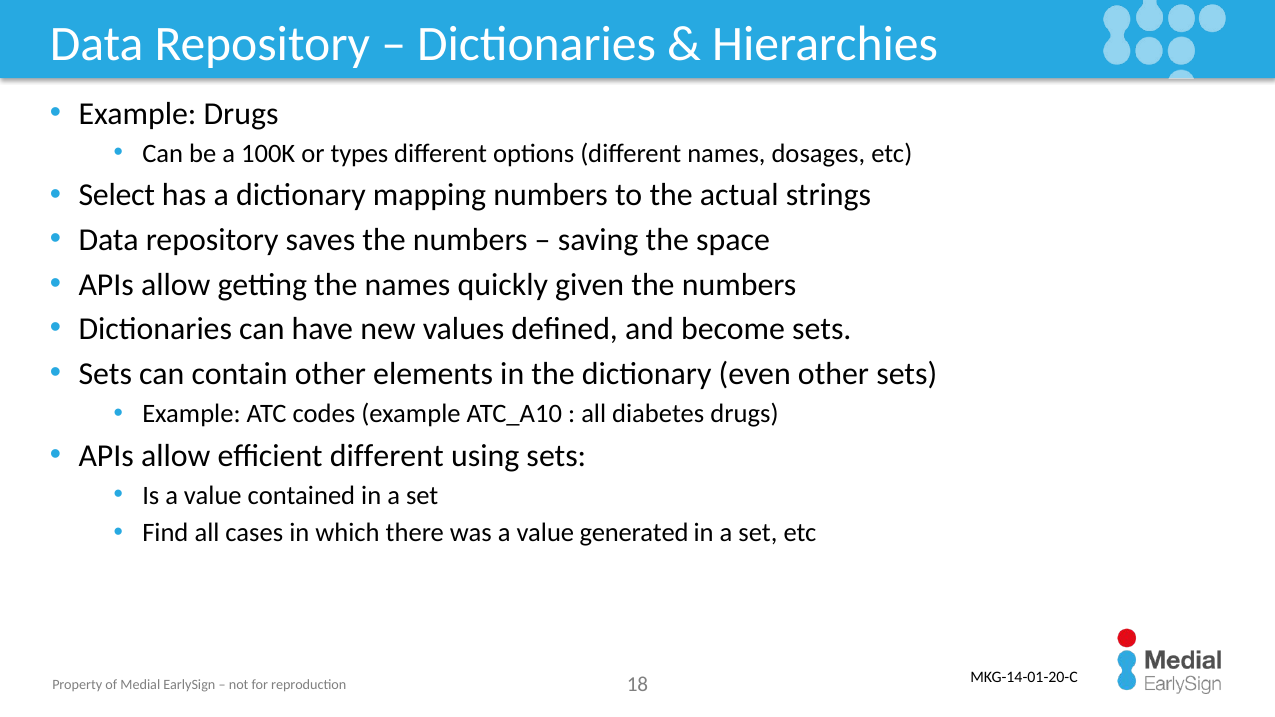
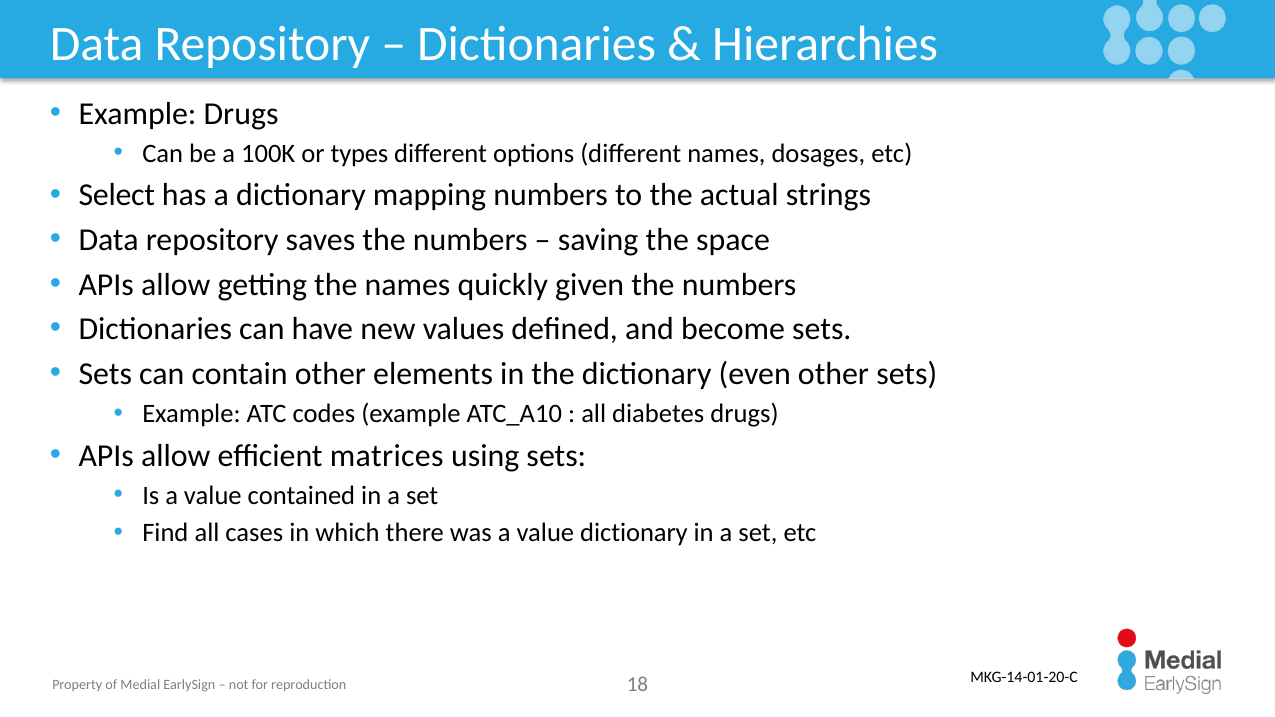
efficient different: different -> matrices (387, 456)
value generated: generated -> dictionary (634, 533)
